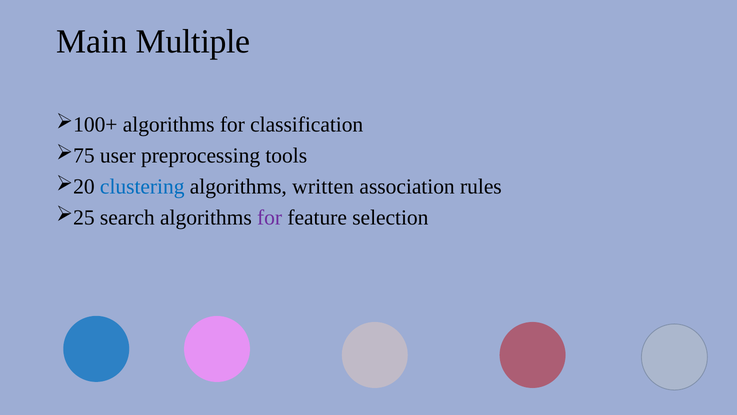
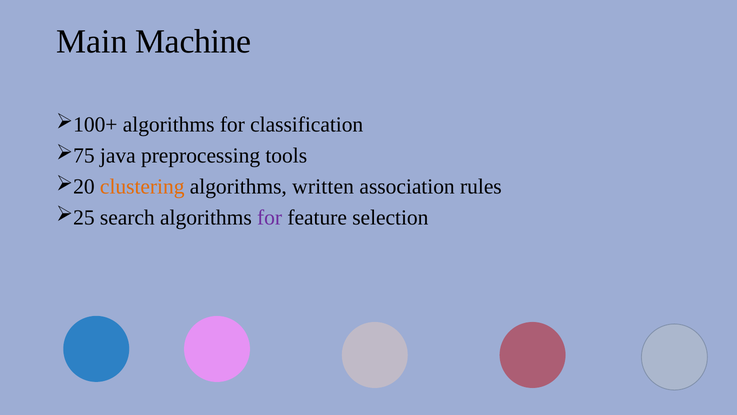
Multiple: Multiple -> Machine (193, 42)
user: user -> java (118, 156)
clustering colour: blue -> orange (142, 186)
